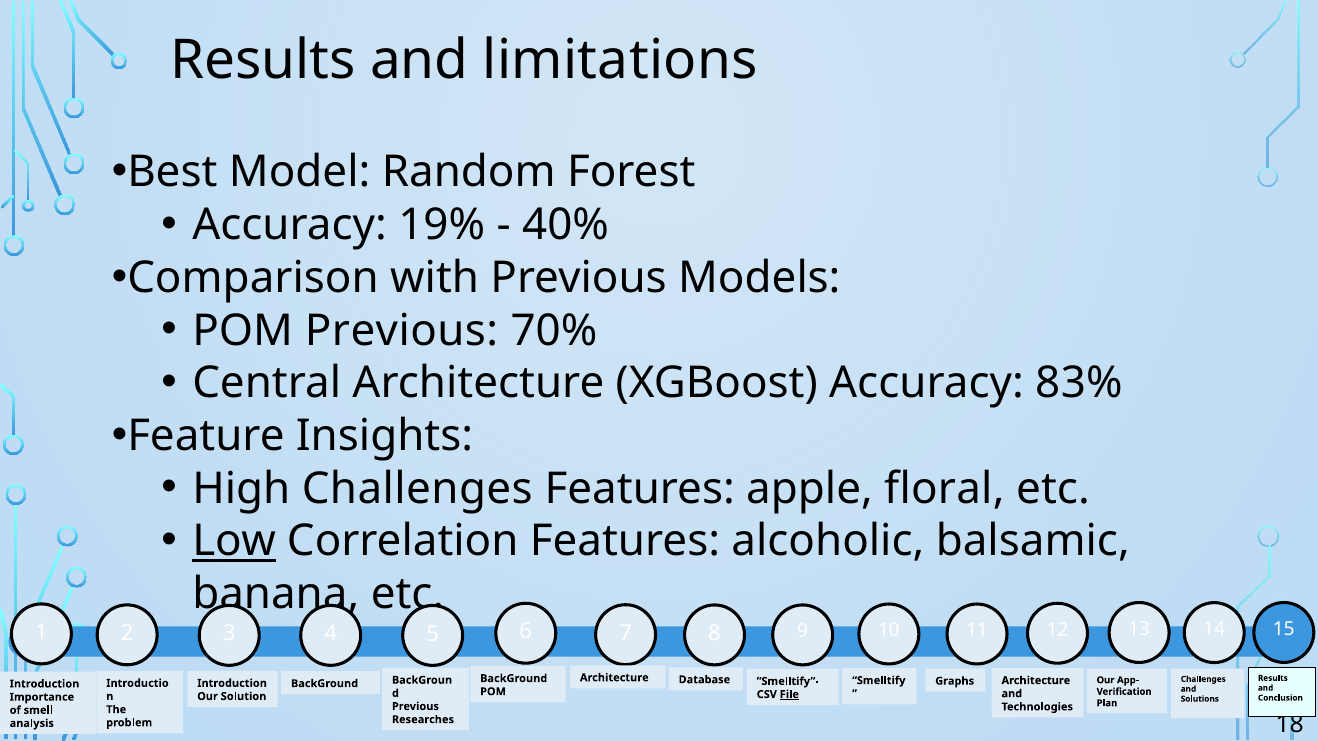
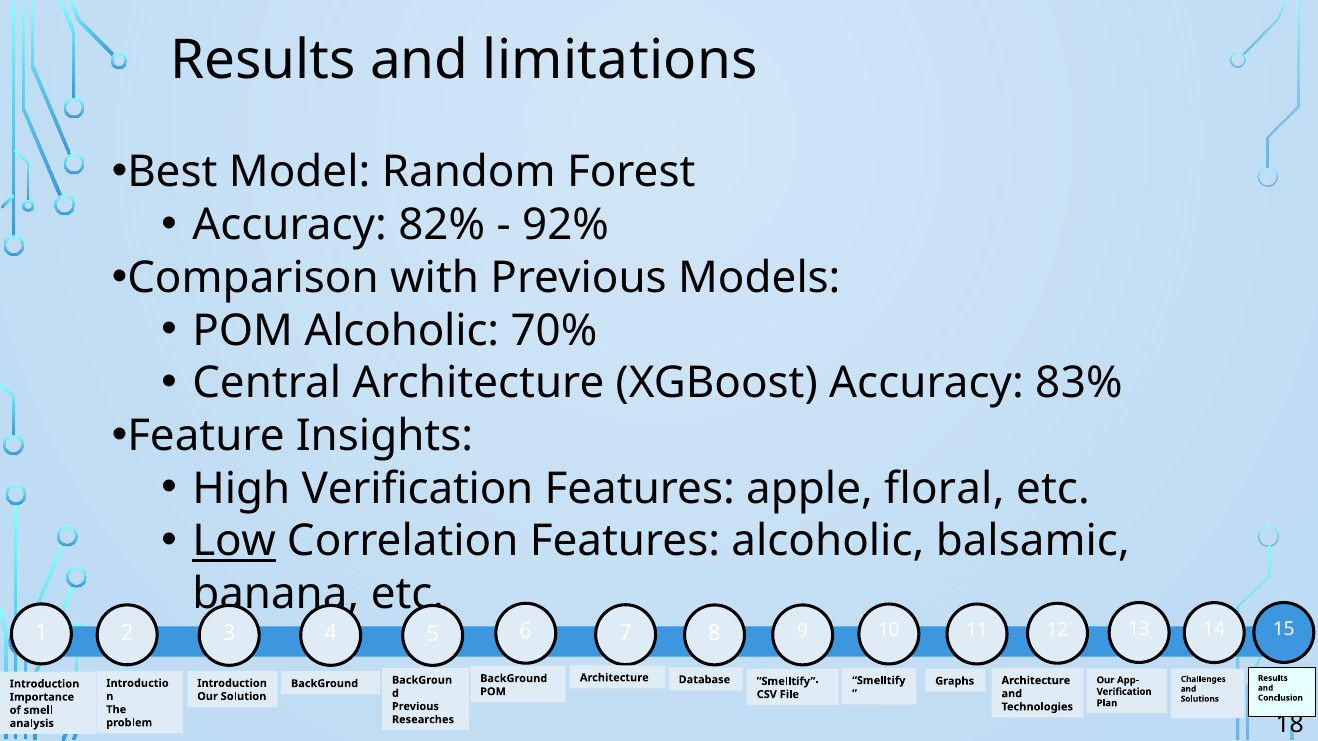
19%: 19% -> 82% (442, 225)
40%: 40% -> 92% (566, 225)
POM Previous: Previous -> Alcoholic (402, 331)
High Challenges: Challenges -> Verification (418, 489)
File underline: present -> none (789, 695)
